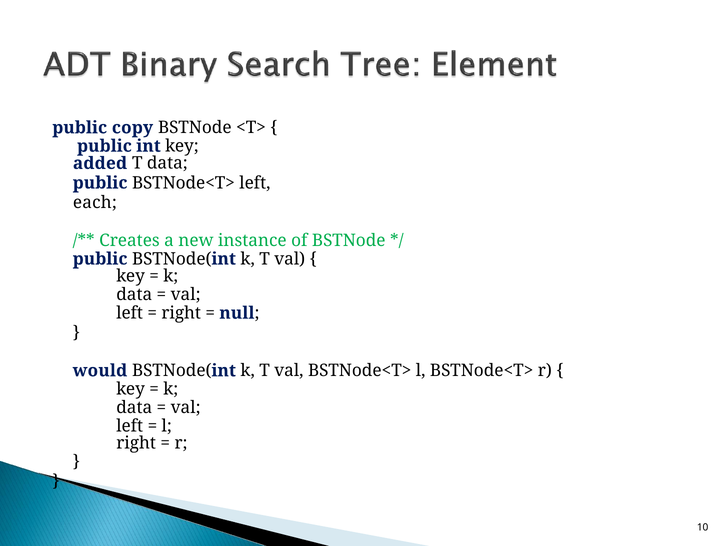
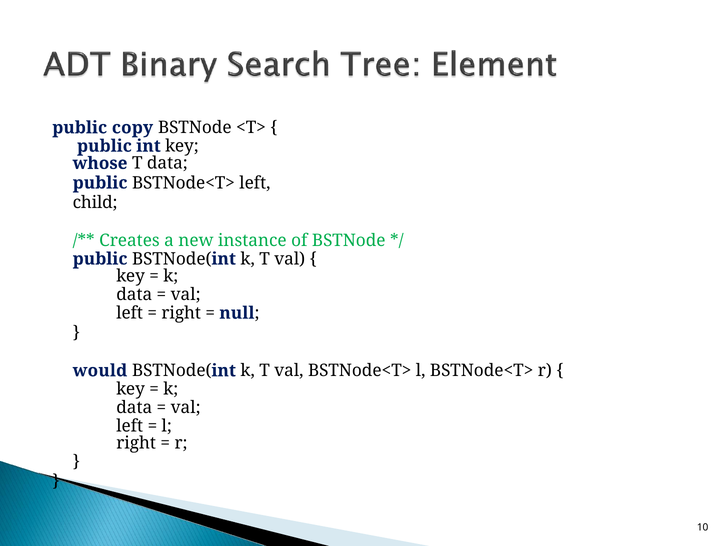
added: added -> whose (100, 163)
each: each -> child (95, 202)
